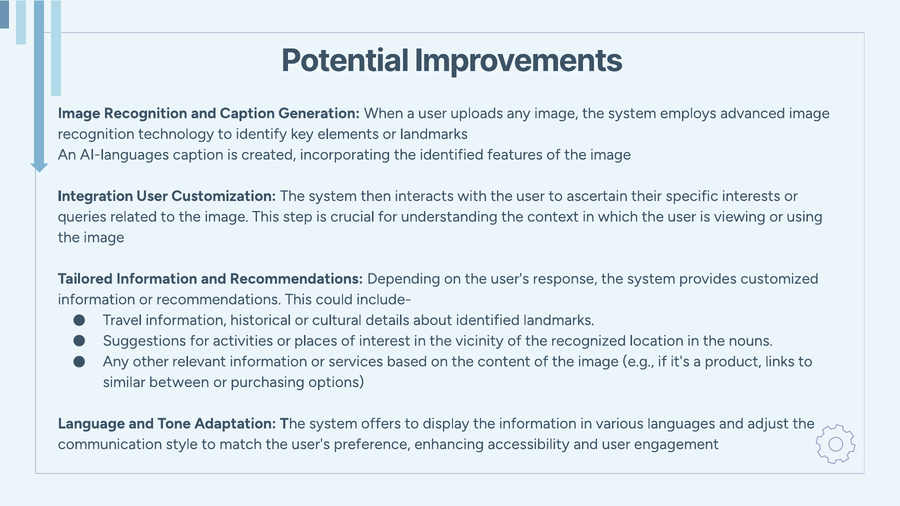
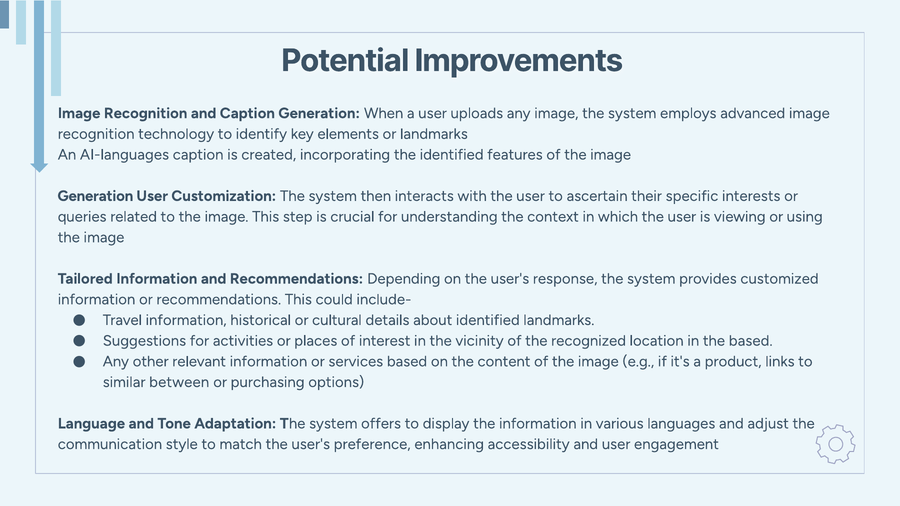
Integration: Integration -> Generation (95, 196)
the nouns: nouns -> based (751, 341)
